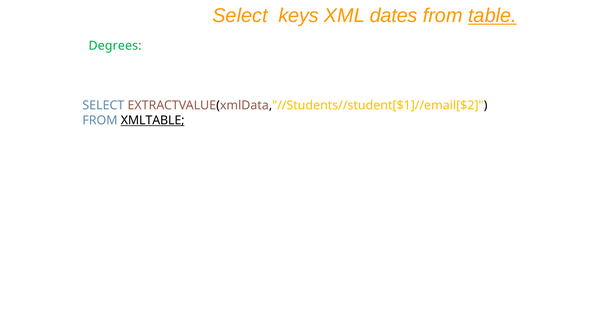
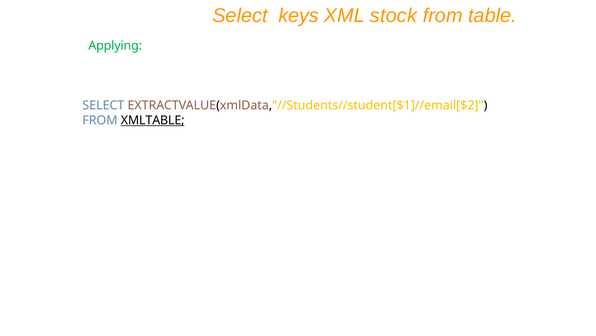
dates: dates -> stock (393, 16)
table underline: present -> none (492, 16)
Degrees: Degrees -> Applying (115, 46)
